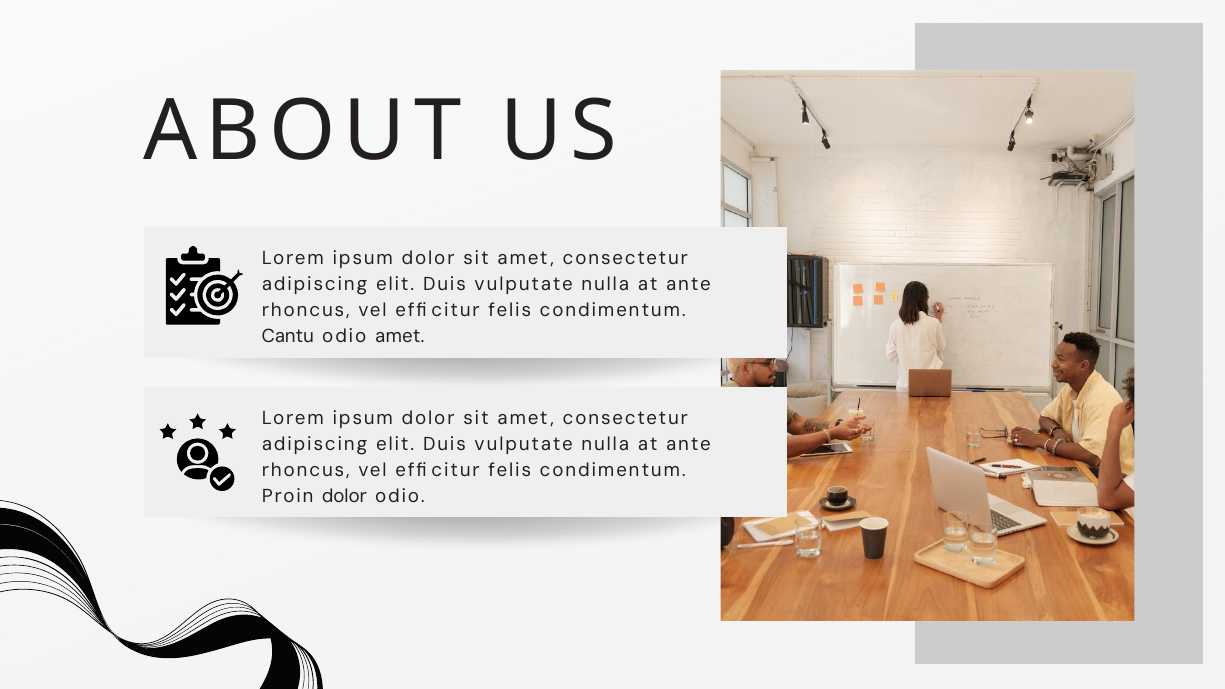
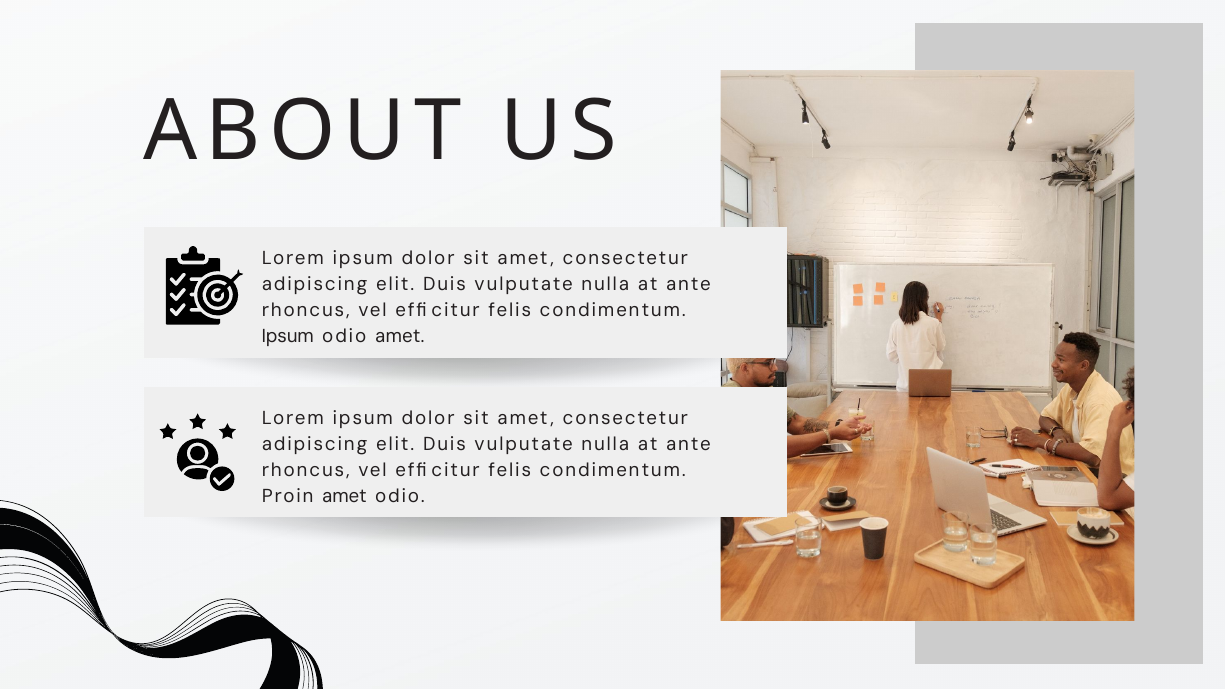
Cantu: Cantu -> Ipsum (288, 337)
dolor: dolor -> amet (344, 496)
